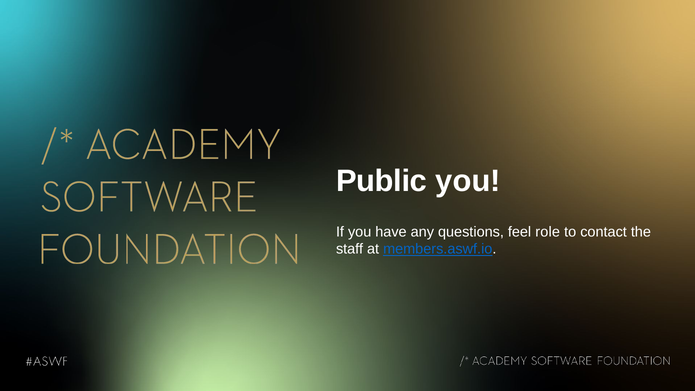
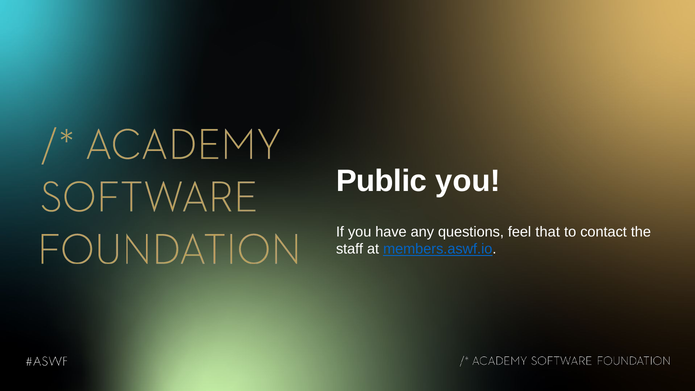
role: role -> that (548, 232)
